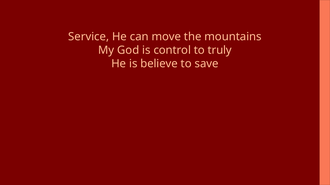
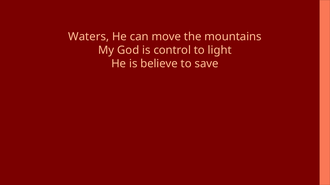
Service: Service -> Waters (89, 37)
truly: truly -> light (220, 50)
